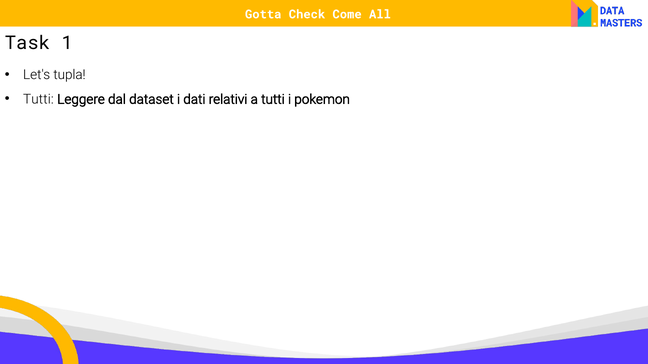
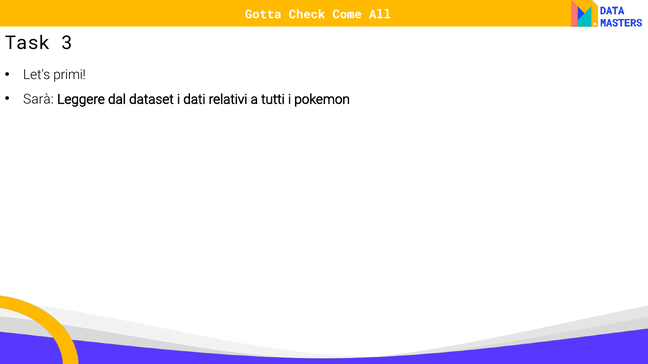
1: 1 -> 3 (67, 43)
tupla: tupla -> primi (70, 75)
Tutti: Tutti -> Sarà (38, 99)
